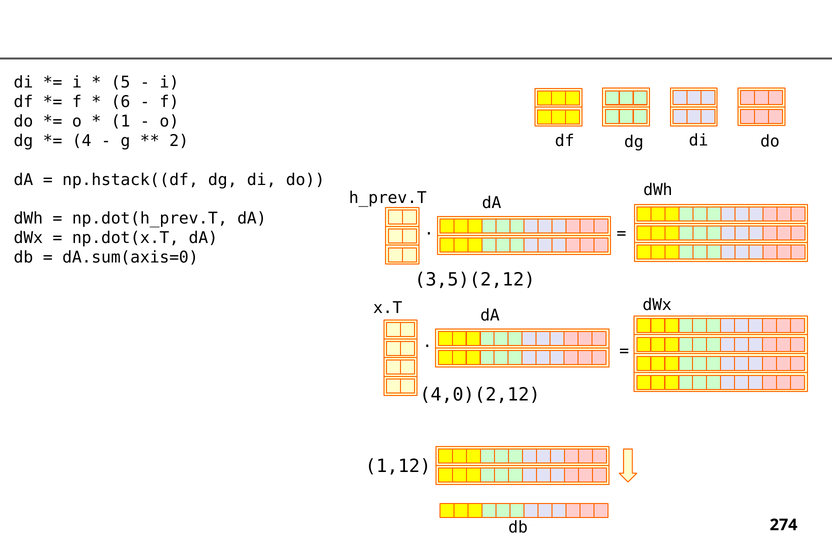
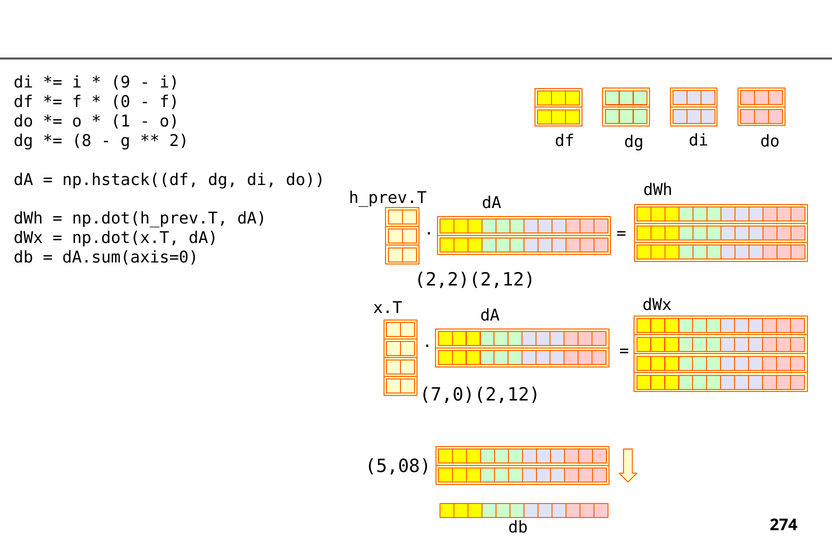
5: 5 -> 9 (121, 82)
6: 6 -> 0 (121, 102)
4: 4 -> 8 (82, 141)
3,5)(2,12: 3,5)(2,12 -> 2,2)(2,12 (475, 280)
4,0)(2,12: 4,0)(2,12 -> 7,0)(2,12 (480, 394)
1,12: 1,12 -> 5,08 (398, 466)
